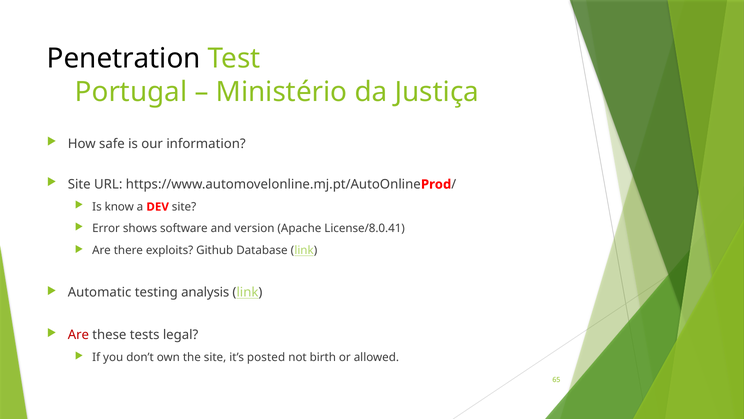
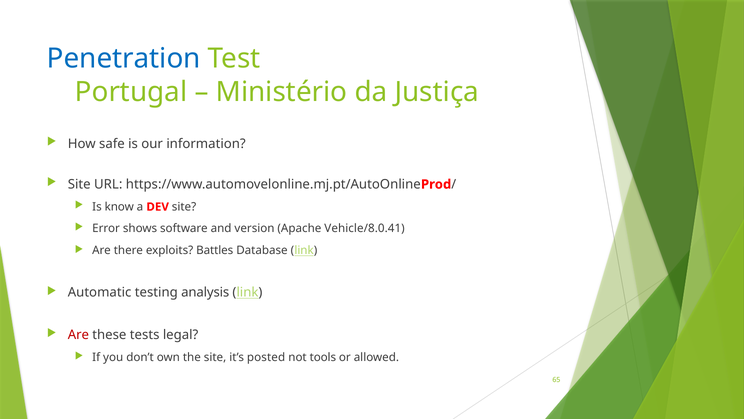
Penetration colour: black -> blue (124, 59)
License/8.0.41: License/8.0.41 -> Vehicle/8.0.41 (365, 228)
Github: Github -> Battles (215, 250)
birth: birth -> tools (323, 357)
